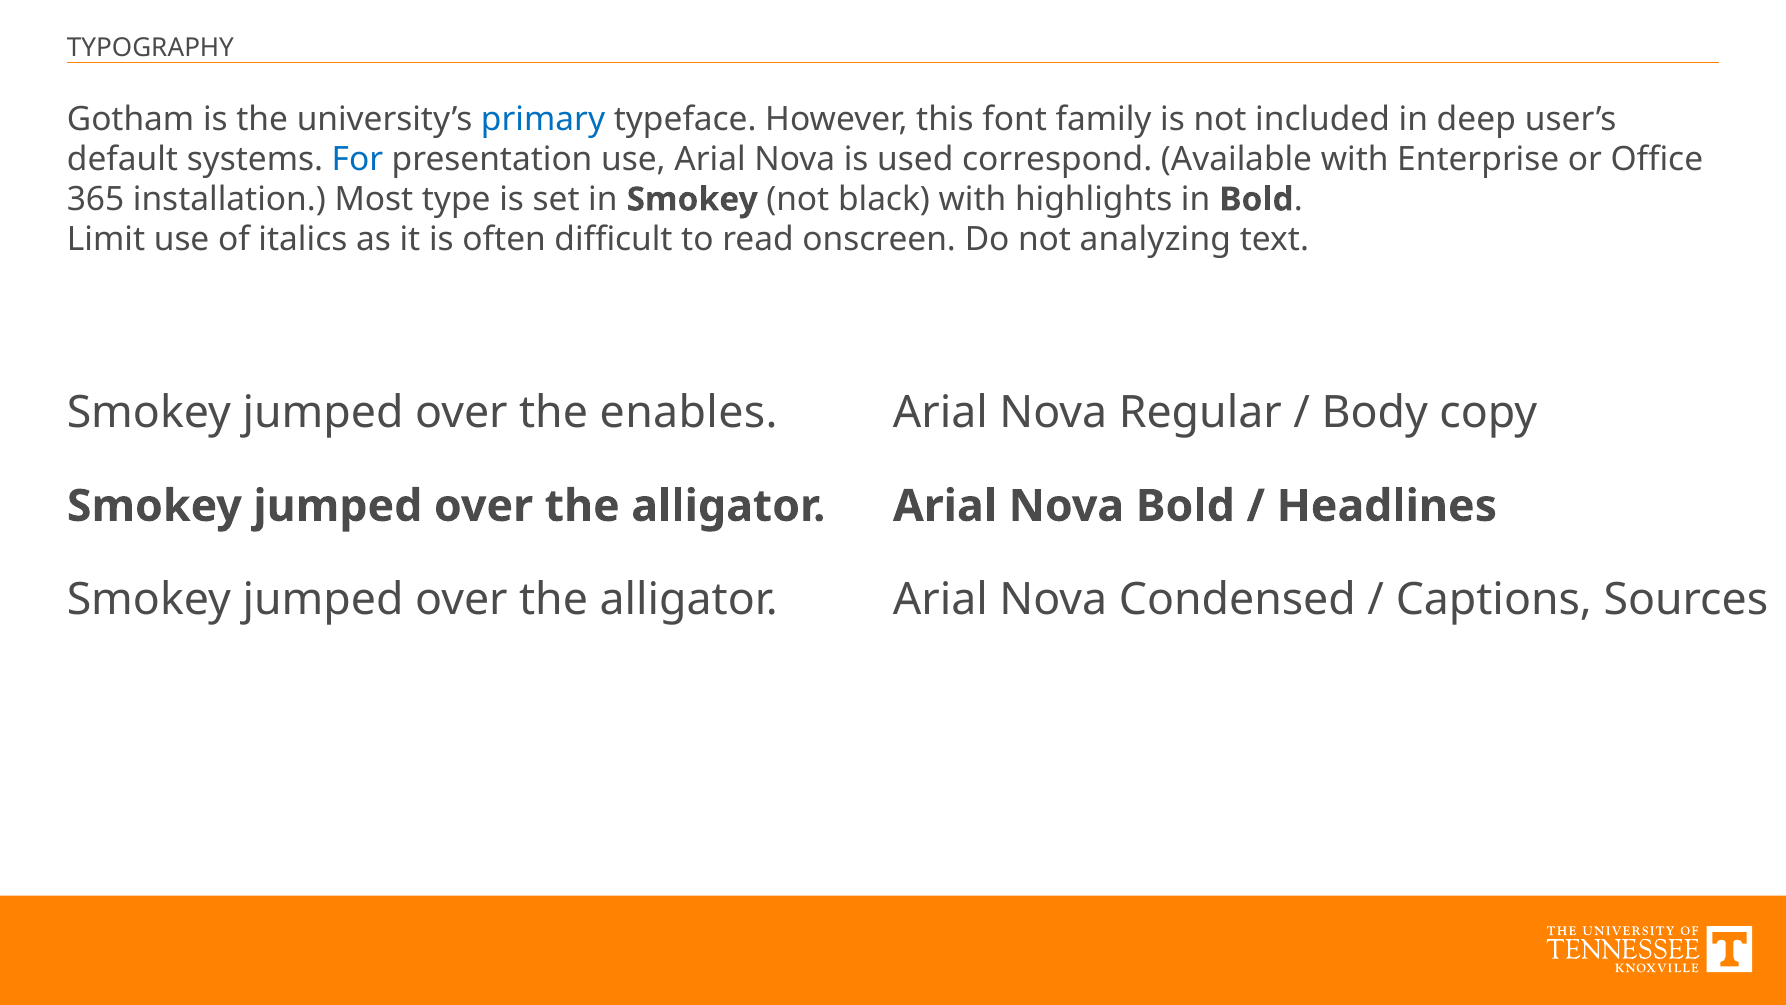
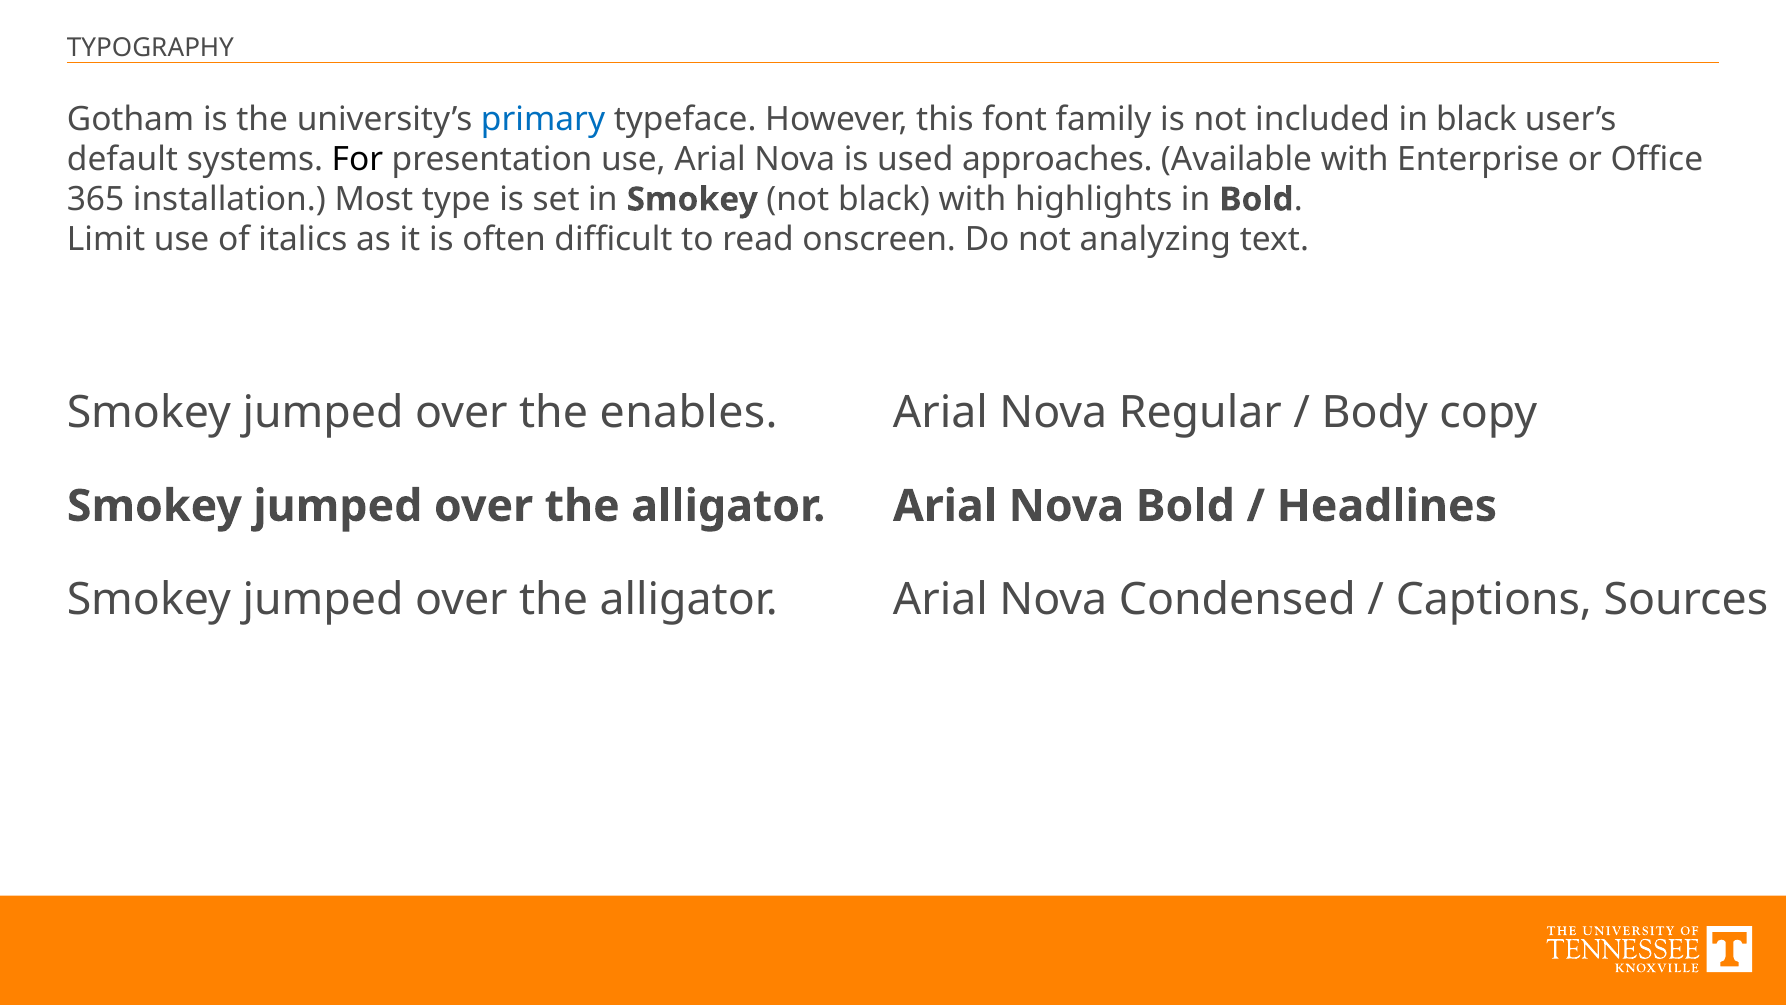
in deep: deep -> black (1477, 119)
For colour: blue -> black (357, 159)
correspond: correspond -> approaches (1057, 159)
